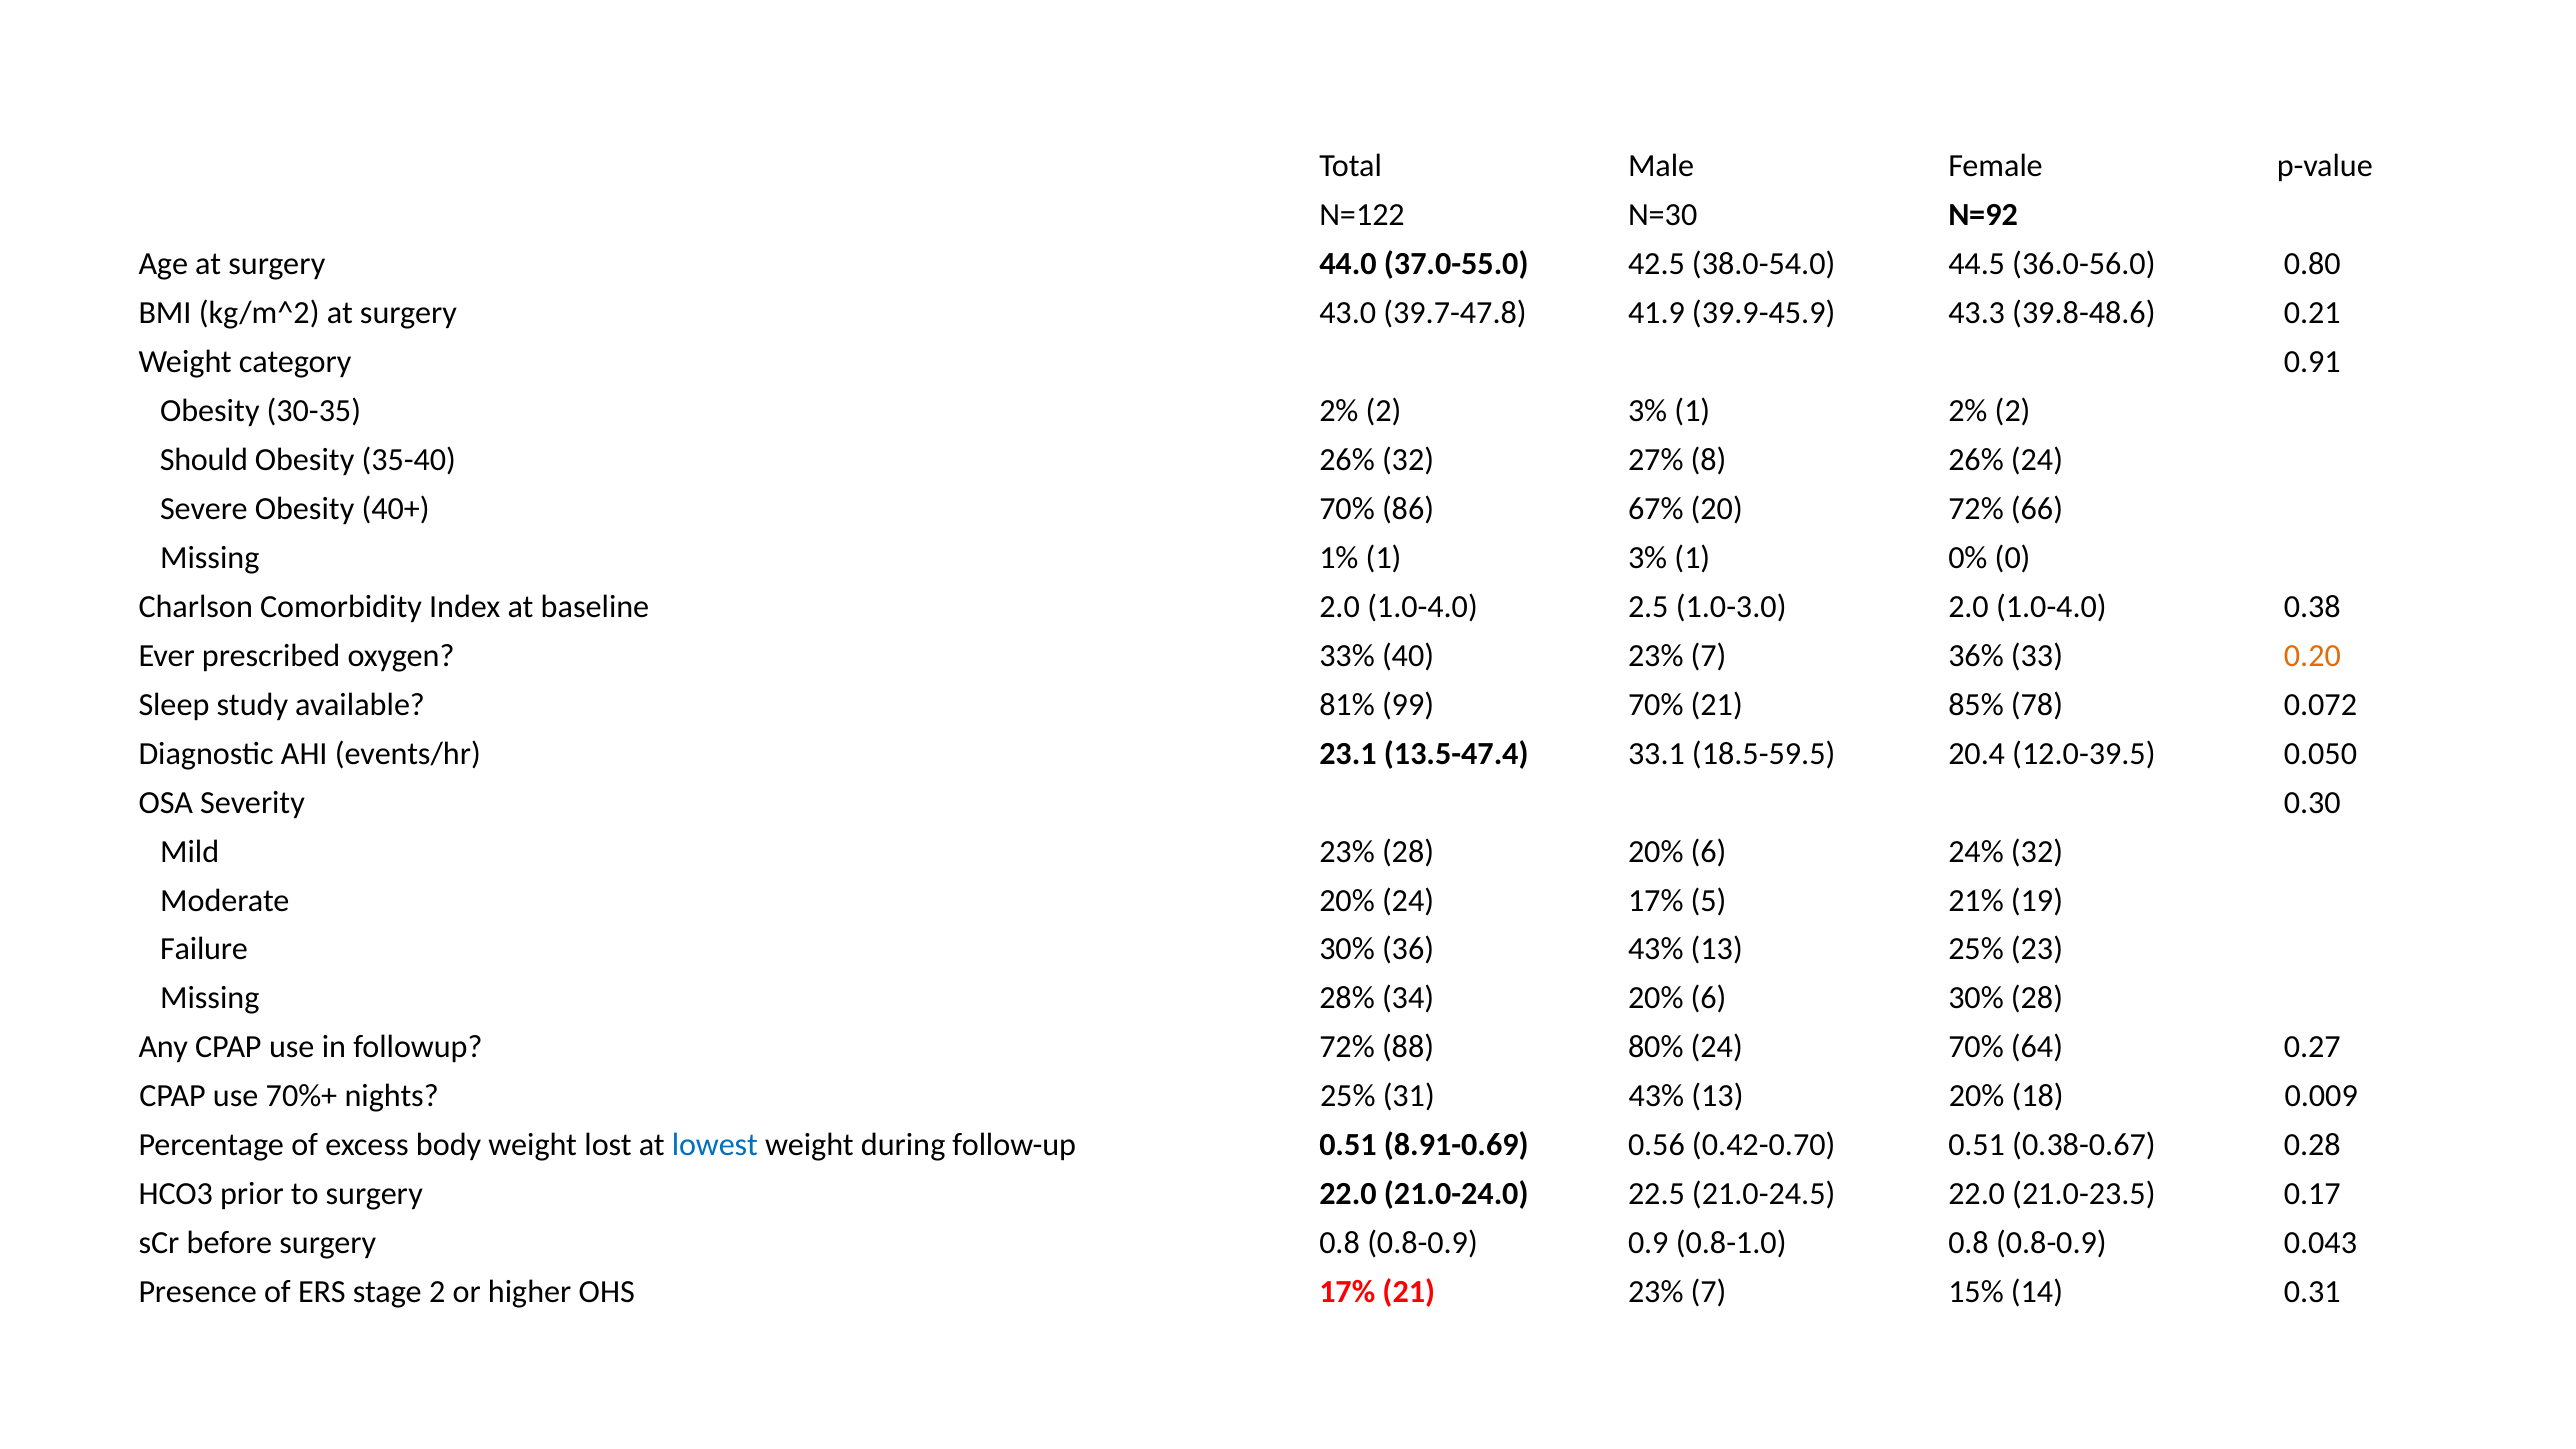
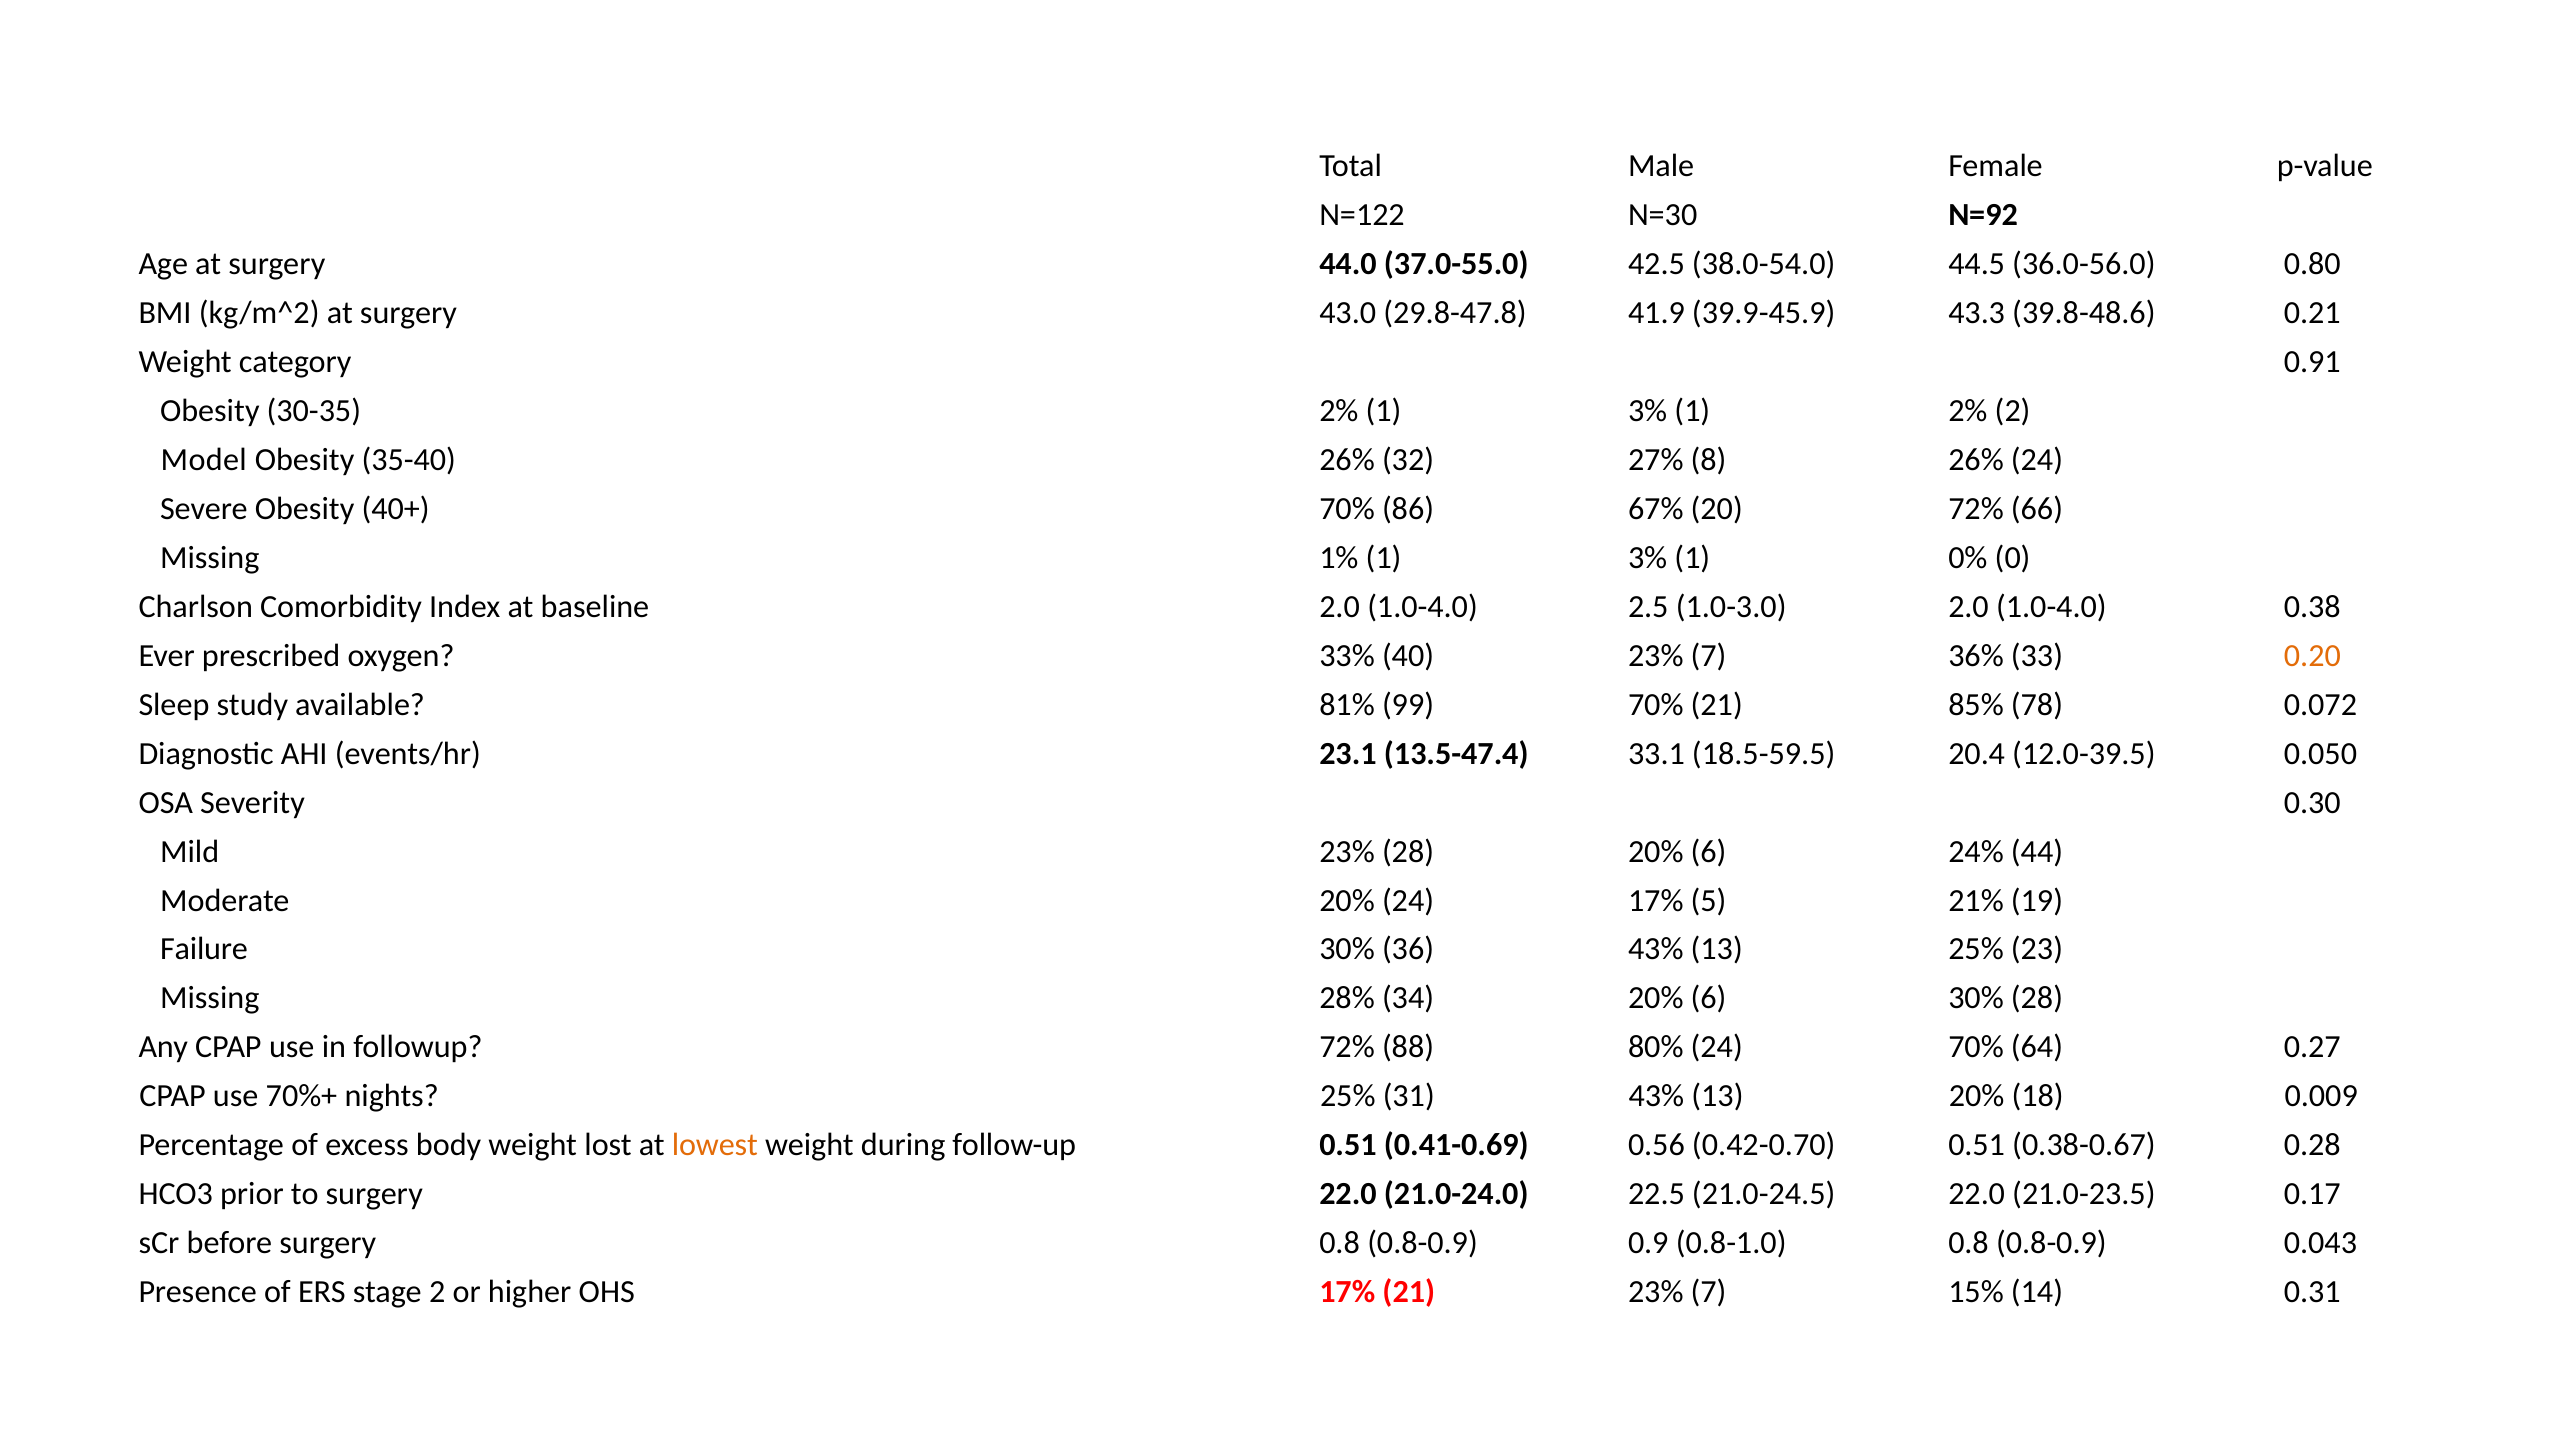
39.7-47.8: 39.7-47.8 -> 29.8-47.8 (1455, 313)
30-35 2% 2: 2 -> 1 (1384, 411)
Should: Should -> Model (204, 460)
24% 32: 32 -> 44 (2037, 851)
lowest colour: blue -> orange (715, 1145)
8.91-0.69: 8.91-0.69 -> 0.41-0.69 (1456, 1145)
